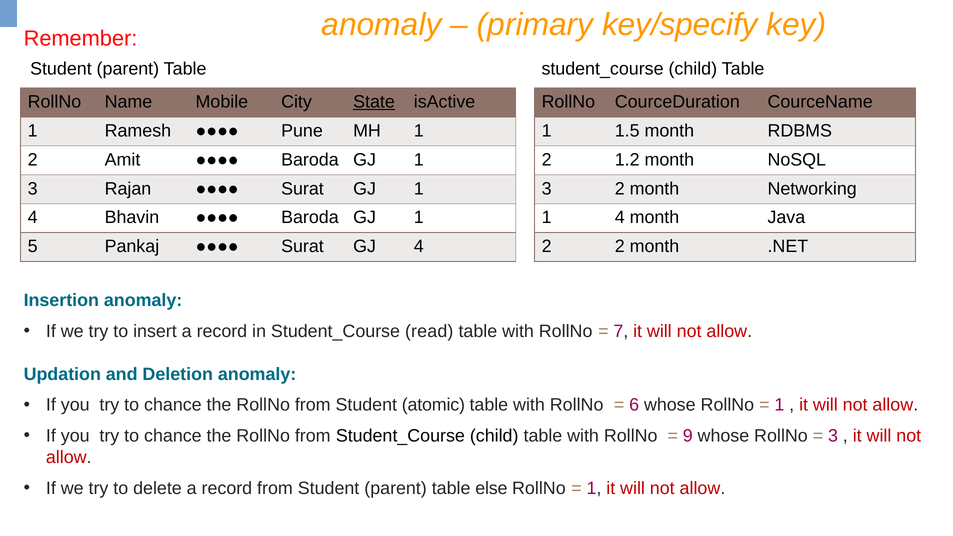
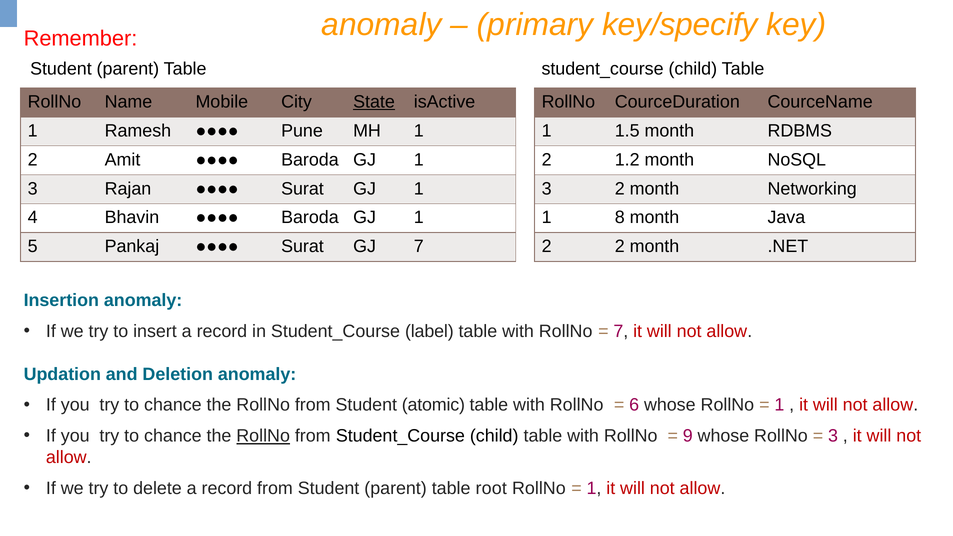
4: 4 -> 8 (620, 218)
GJ 4: 4 -> 7 (419, 247)
read: read -> label (429, 331)
RollNo underline: none -> present (263, 436)
else: else -> root (491, 488)
